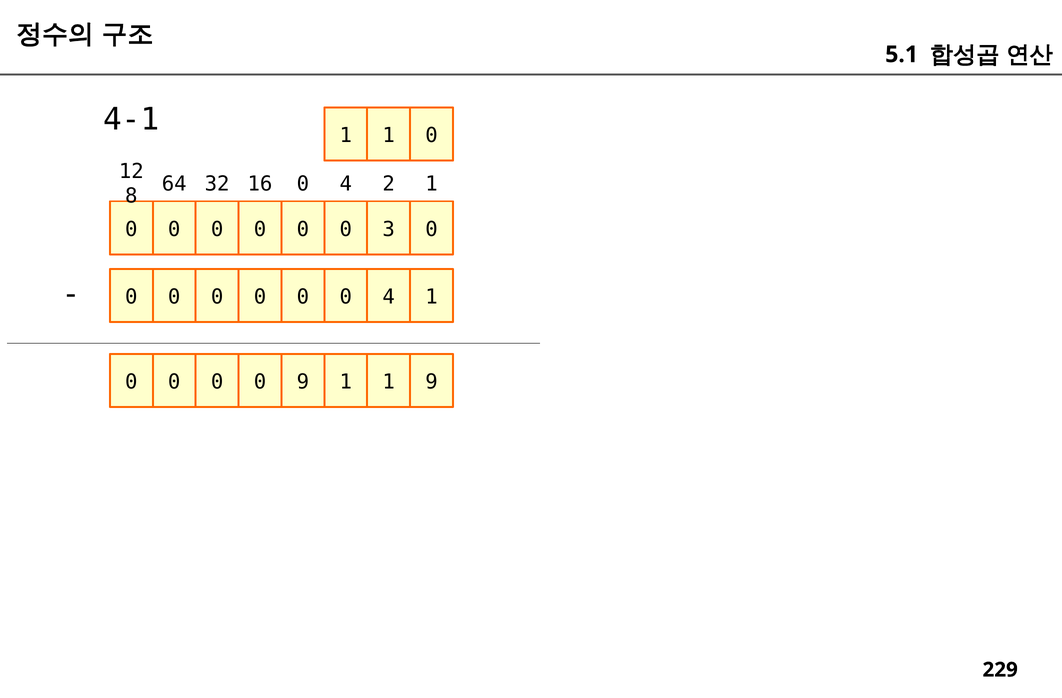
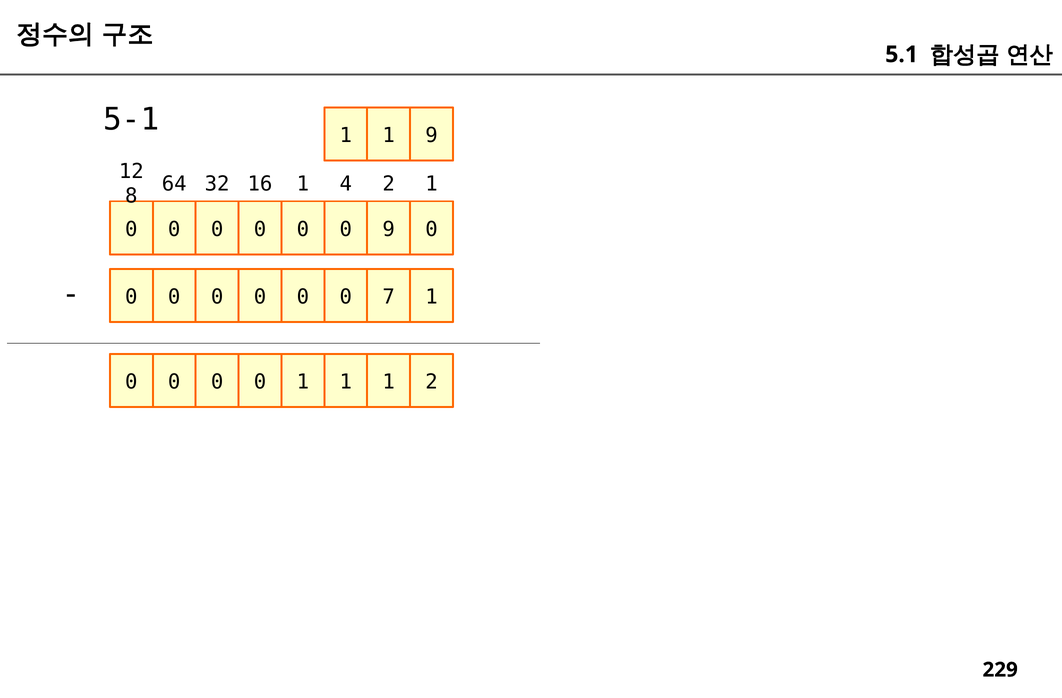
4-1: 4-1 -> 5-1 (131, 120)
1 0: 0 -> 9 (431, 135)
16 0: 0 -> 1 (303, 184)
0 3: 3 -> 9 (389, 229)
0 0 4: 4 -> 7 (389, 297)
0 9: 9 -> 1 (303, 382)
1 9: 9 -> 2 (431, 382)
